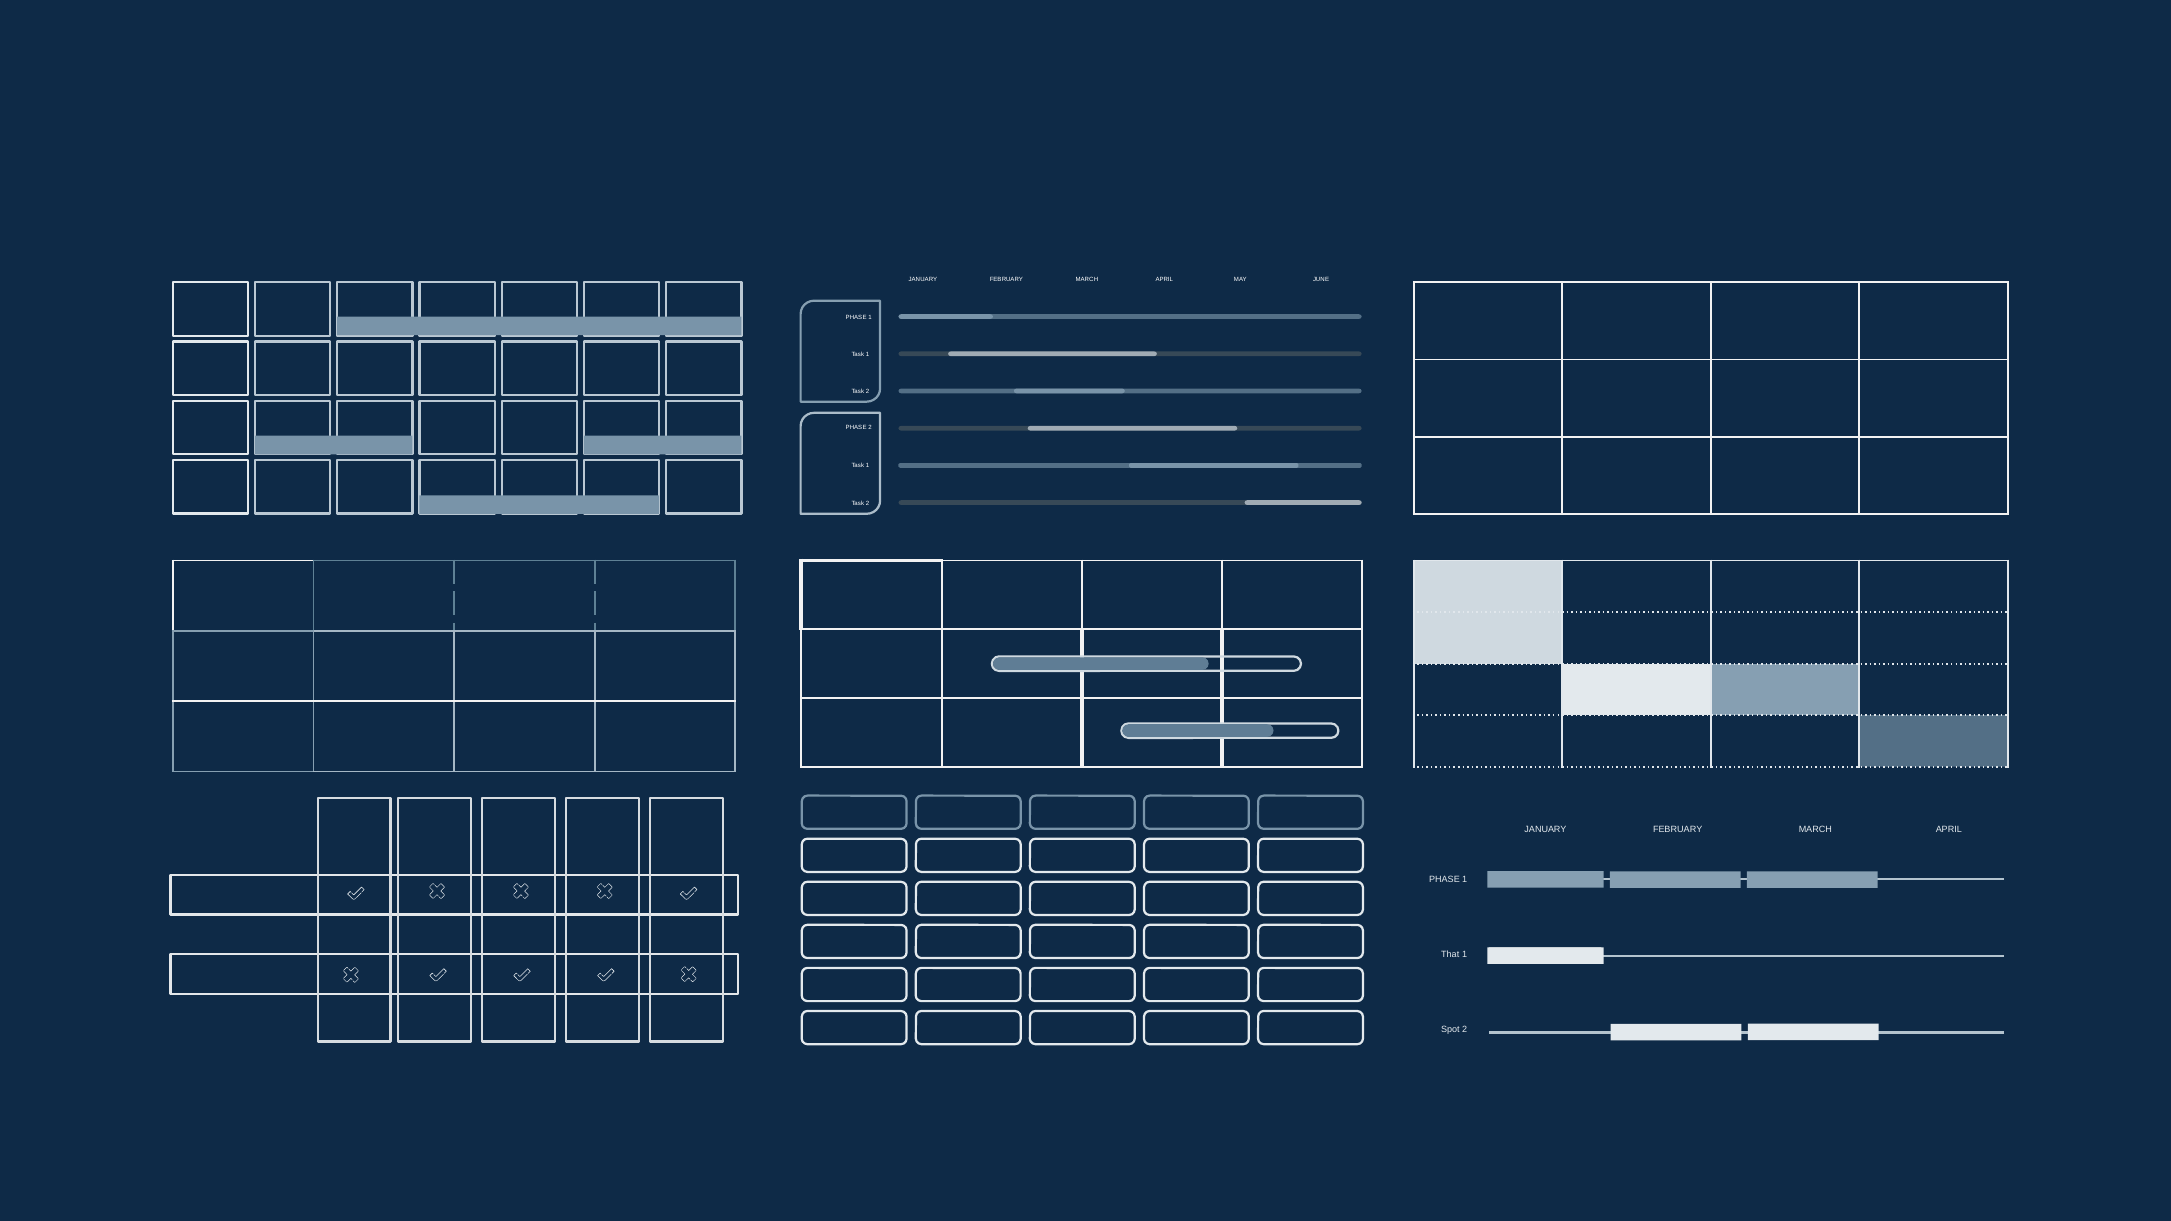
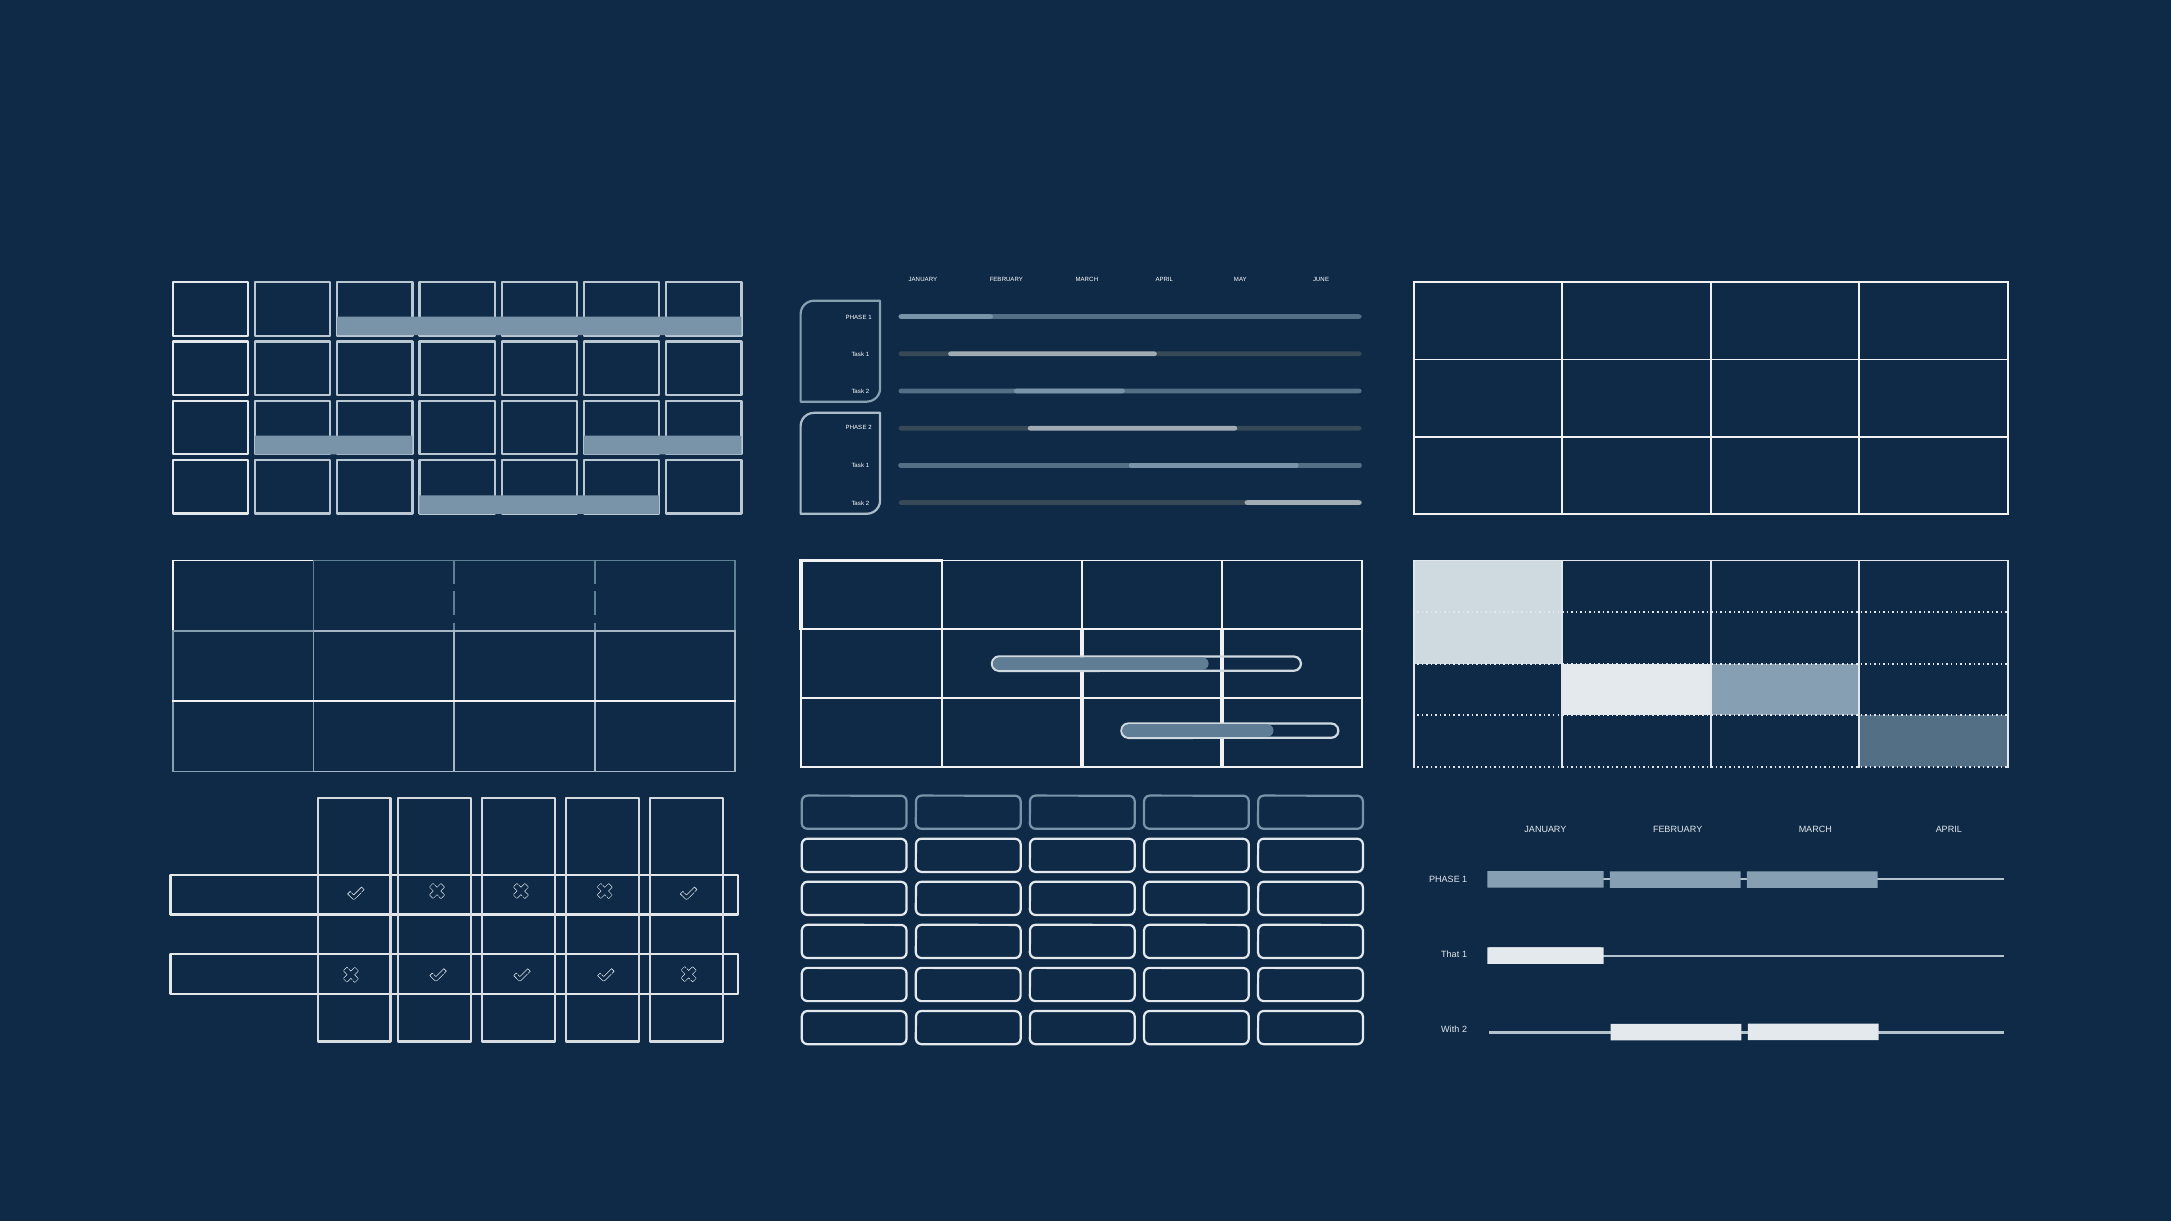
Spot: Spot -> With (1450, 1030)
